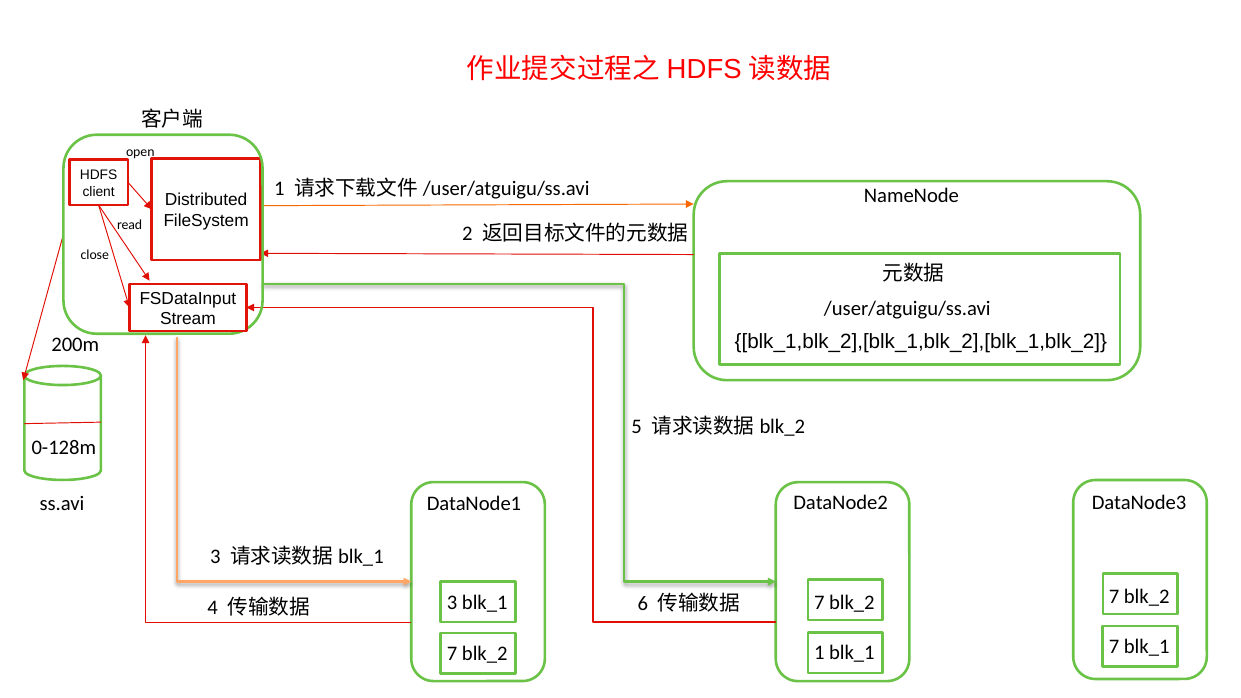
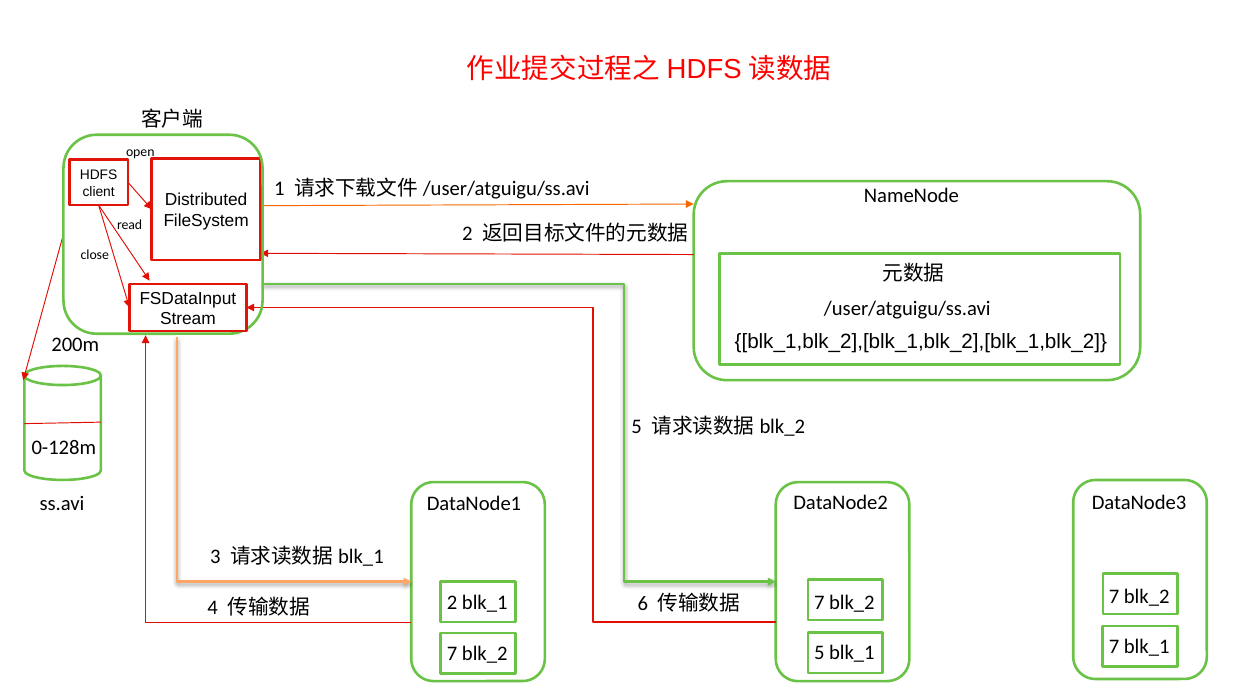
3: 3 -> 2 (452, 602)
1: 1 -> 5 (819, 653)
